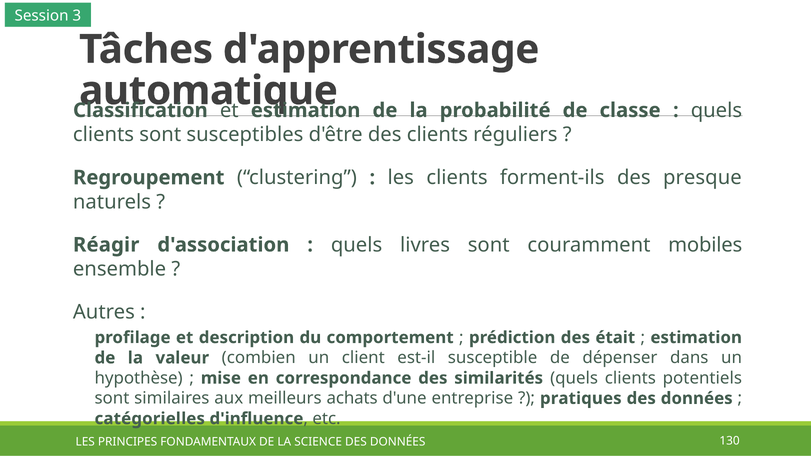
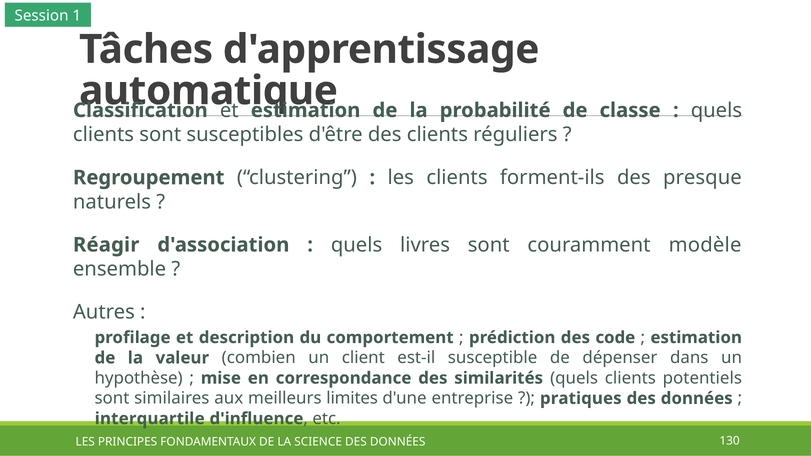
3: 3 -> 1 (77, 16)
mobiles: mobiles -> modèle (705, 245)
était: était -> code (615, 338)
achats: achats -> limites (352, 399)
catégorielles: catégorielles -> interquartile (150, 419)
